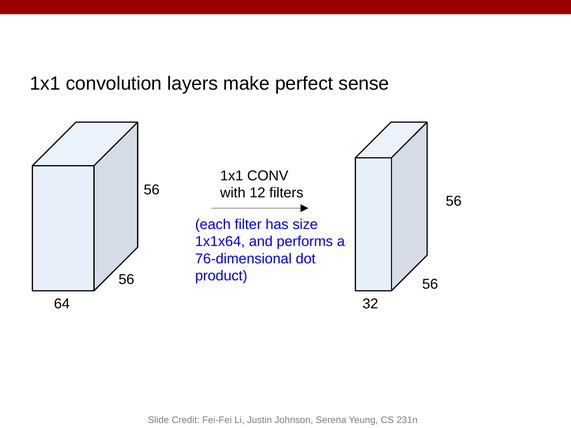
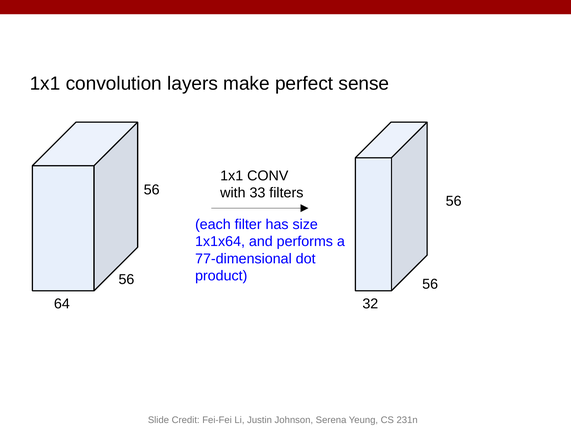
12: 12 -> 33 (257, 193)
76-dimensional: 76-dimensional -> 77-dimensional (243, 259)
